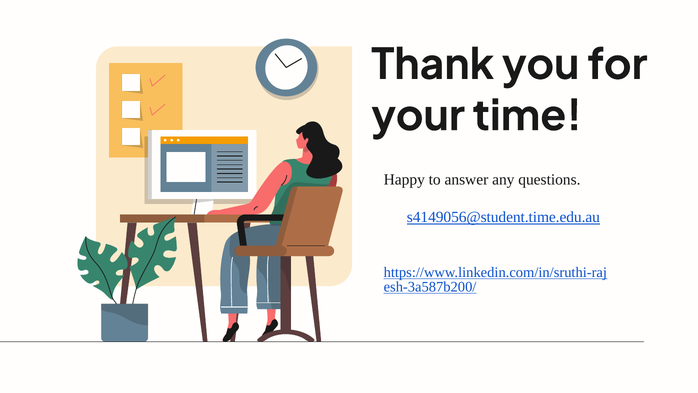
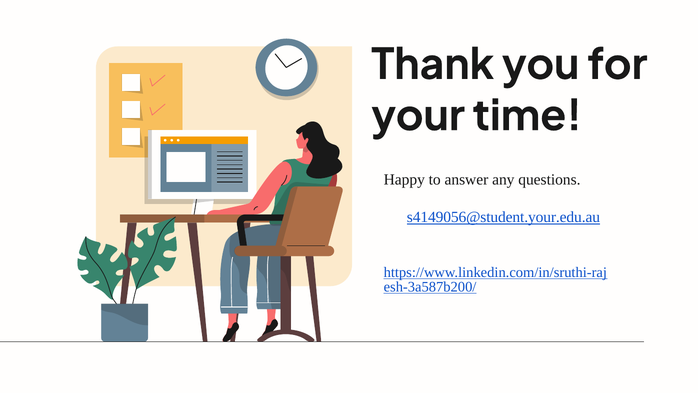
s4149056@student.time.edu.au: s4149056@student.time.edu.au -> s4149056@student.your.edu.au (503, 217)
